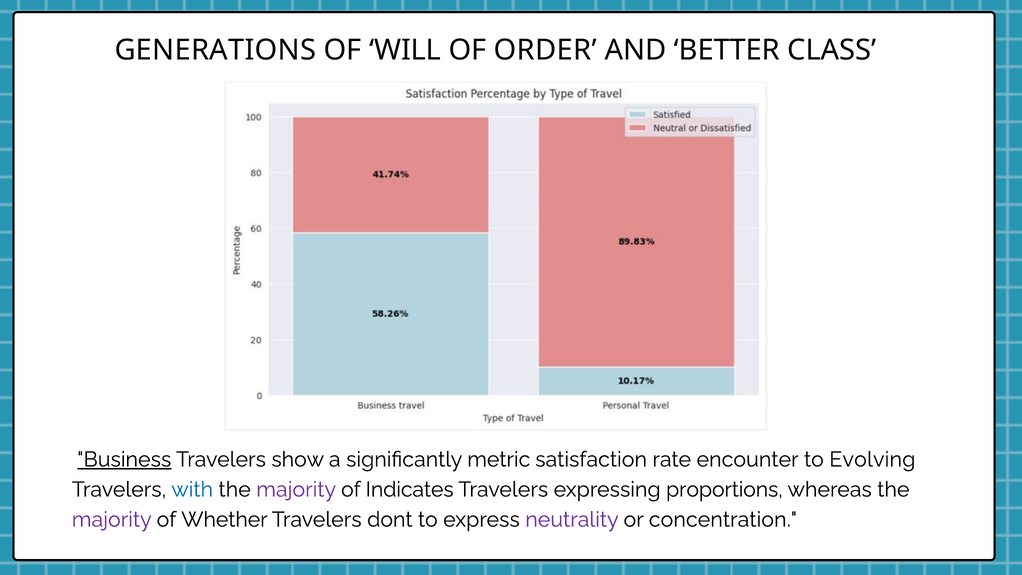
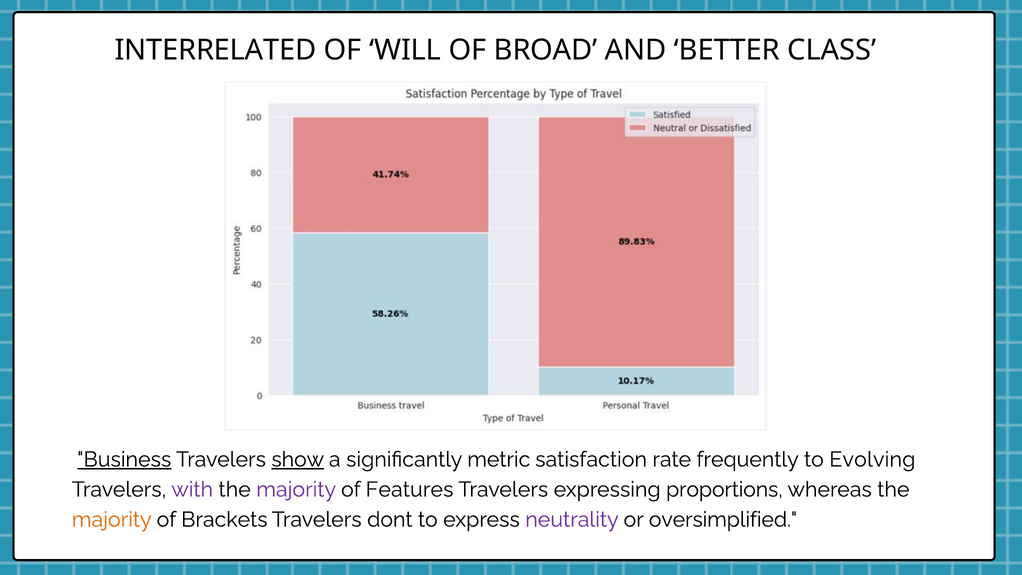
GENERATIONS: GENERATIONS -> INTERRELATED (216, 50)
ORDER: ORDER -> BROAD (546, 50)
show underline: none -> present (298, 459)
encounter: encounter -> frequently (748, 459)
with colour: blue -> purple (192, 489)
Indicates: Indicates -> Features (410, 489)
majority colour: purple -> orange (112, 519)
Whether: Whether -> Brackets (224, 519)
concentration: concentration -> oversimplified (723, 519)
